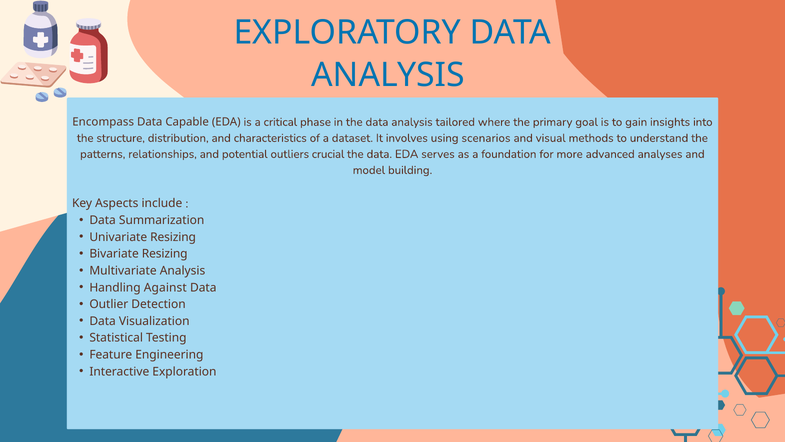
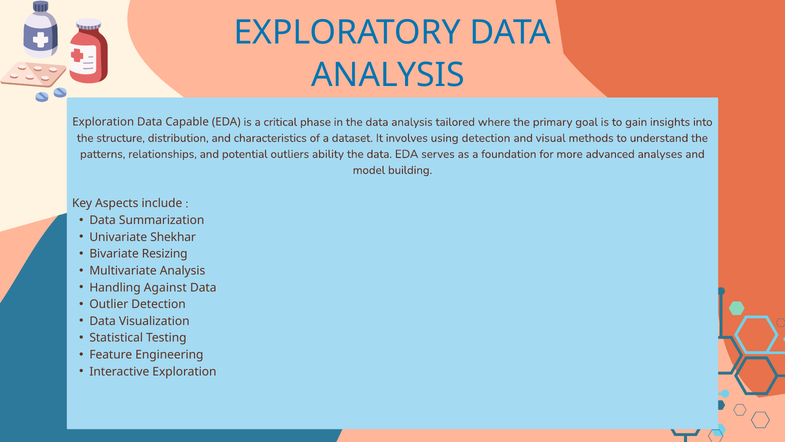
Encompass: Encompass -> Exploration (103, 122)
using scenarios: scenarios -> detection (486, 138)
crucial: crucial -> ability (328, 154)
Univariate Resizing: Resizing -> Shekhar (173, 237)
